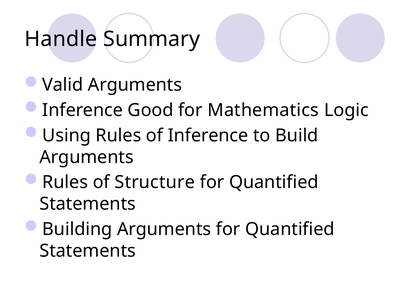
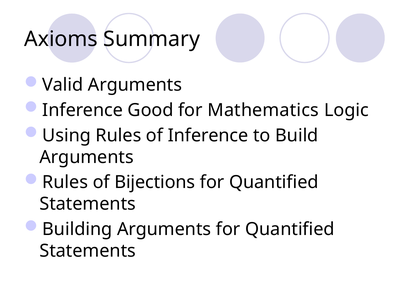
Handle: Handle -> Axioms (61, 39)
Structure: Structure -> Bijections (155, 182)
